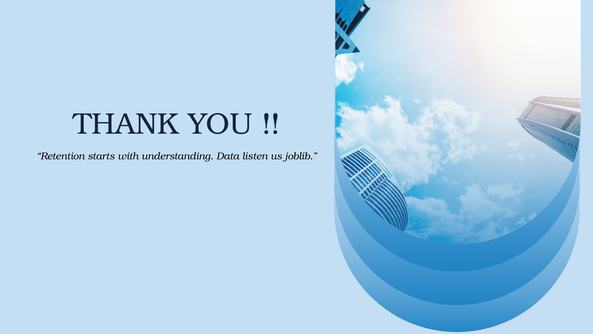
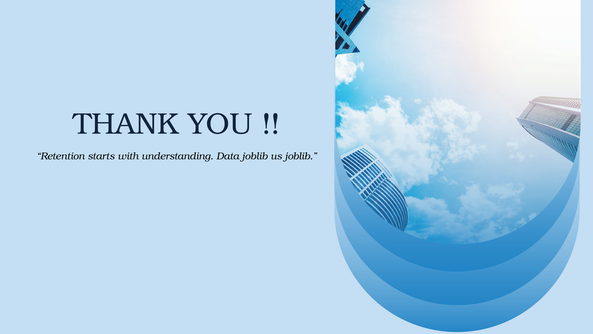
Data listen: listen -> joblib (255, 156)
